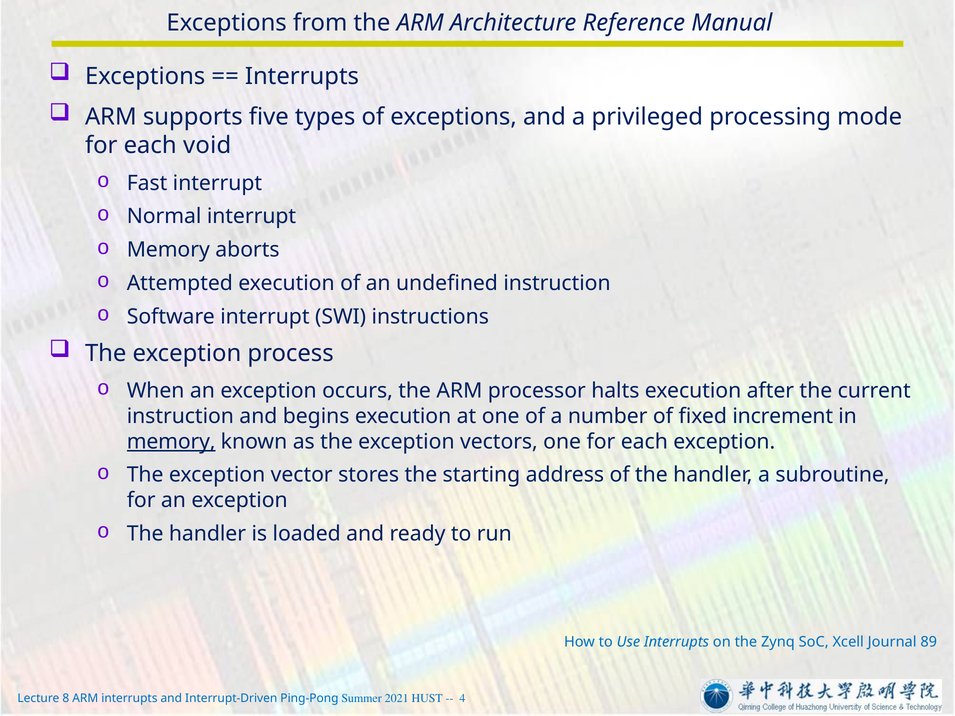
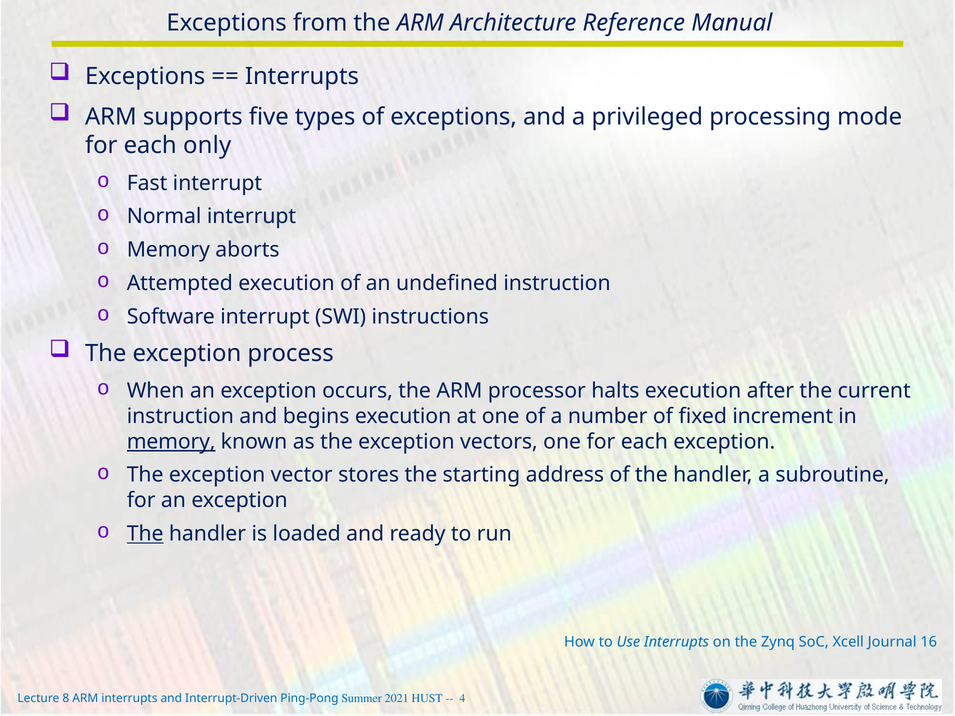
void: void -> only (207, 146)
The underline: none -> present (145, 534)
89: 89 -> 16 (929, 642)
